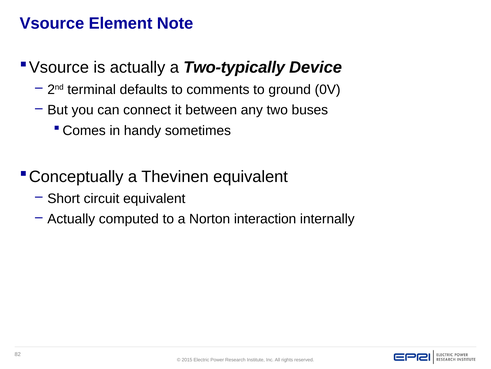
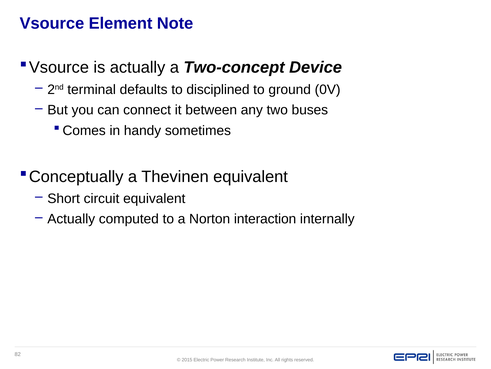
Two-typically: Two-typically -> Two-concept (234, 67)
comments: comments -> disciplined (218, 89)
